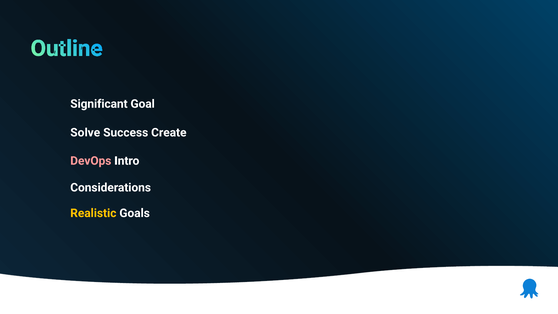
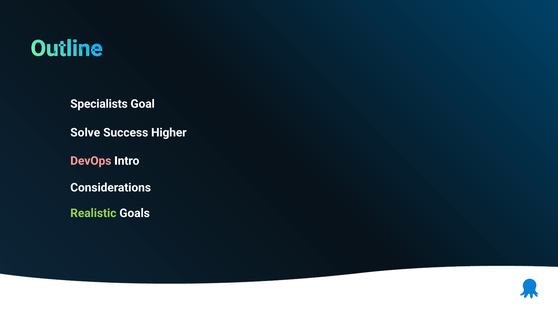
Significant: Significant -> Specialists (99, 104)
Create: Create -> Higher (169, 132)
Realistic colour: yellow -> light green (93, 213)
